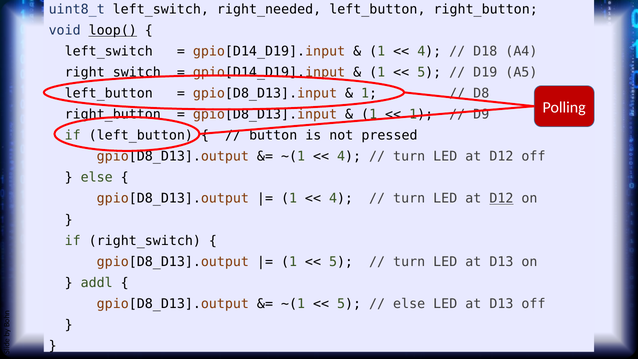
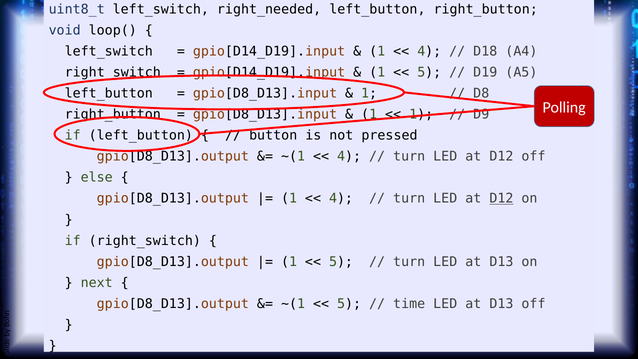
loop( underline: present -> none (113, 30)
addl: addl -> next (97, 283)
else: else -> time (409, 304)
